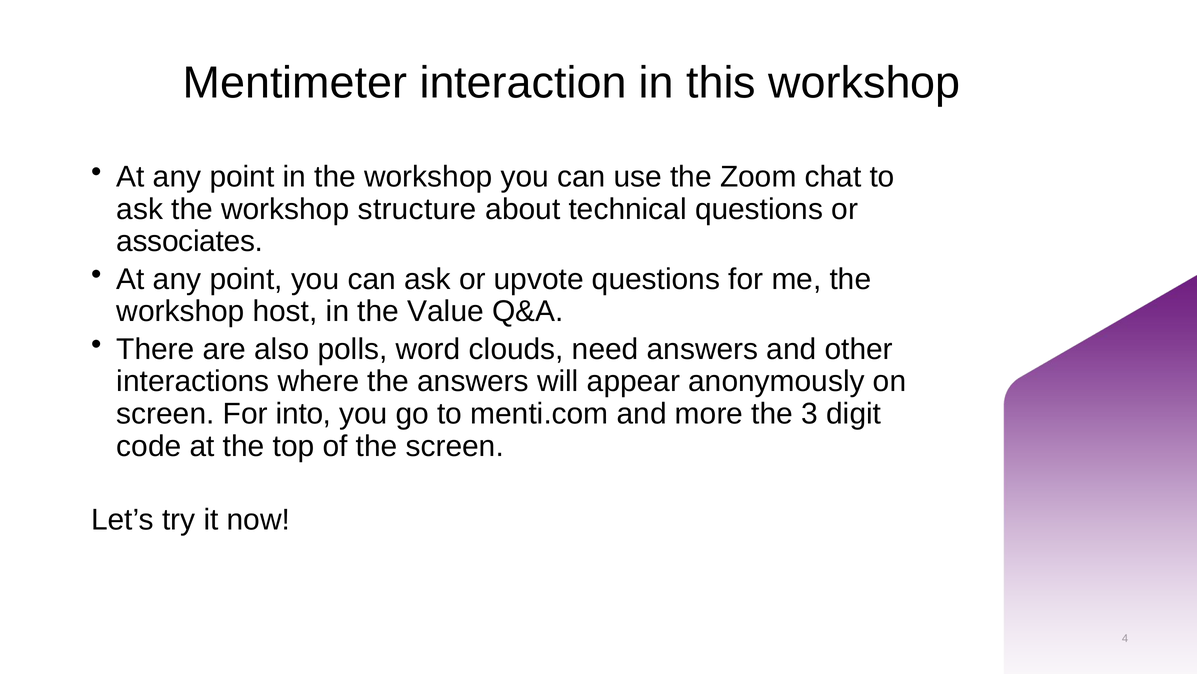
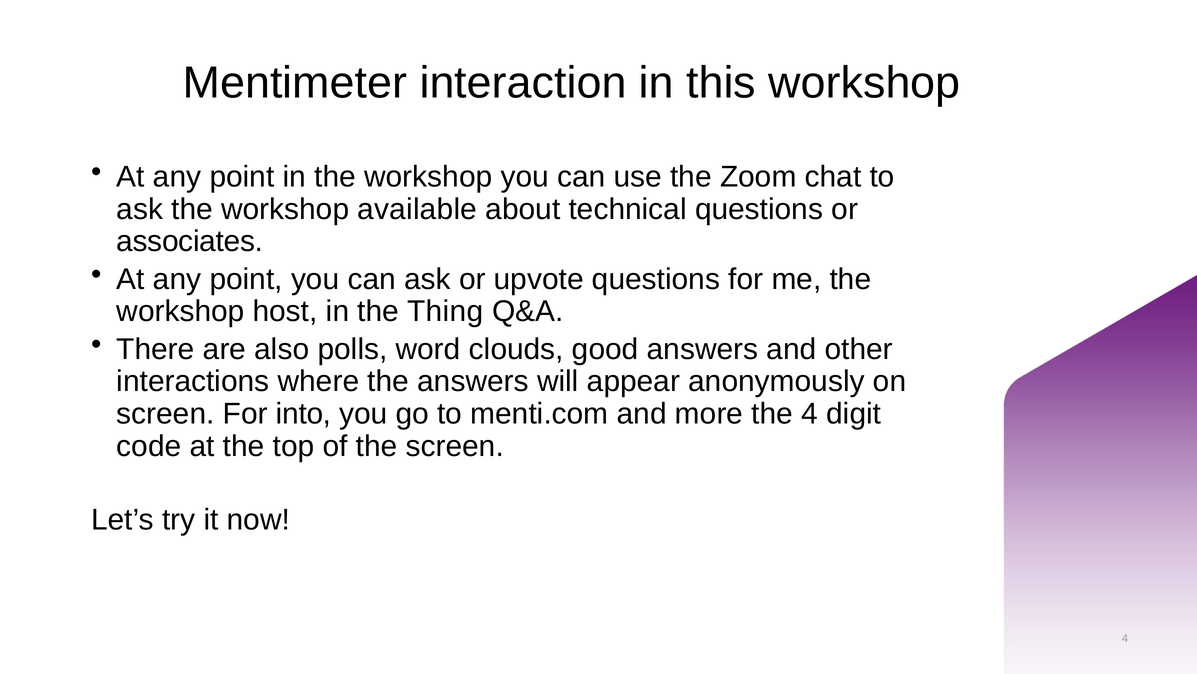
structure: structure -> available (417, 209)
Value: Value -> Thing (445, 311)
need: need -> good (605, 349)
the 3: 3 -> 4 (810, 413)
